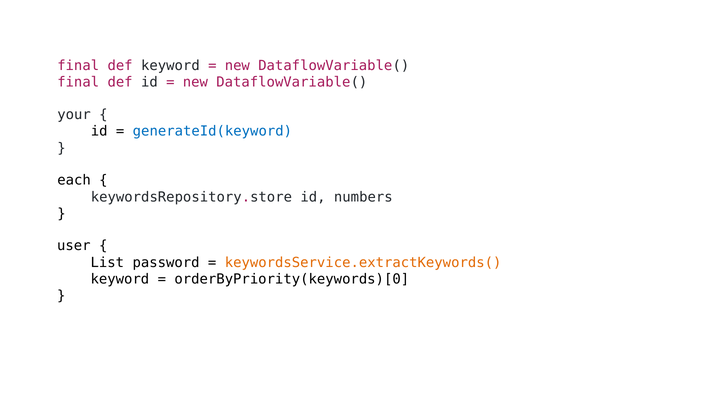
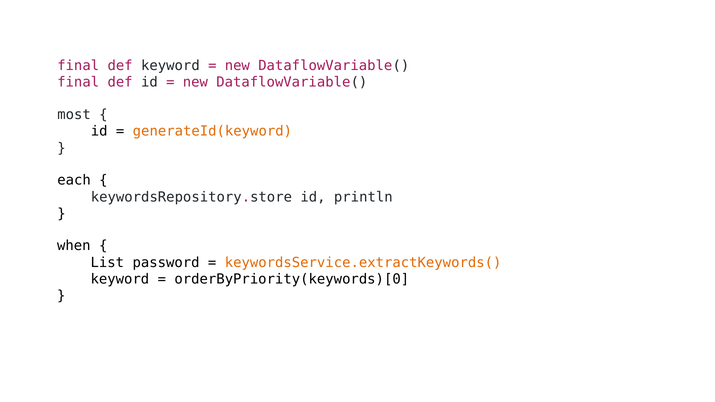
your: your -> most (74, 115)
generateId(keyword colour: blue -> orange (212, 131)
numbers: numbers -> println (363, 197)
user: user -> when (74, 246)
